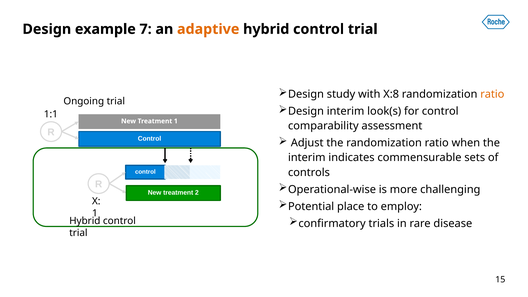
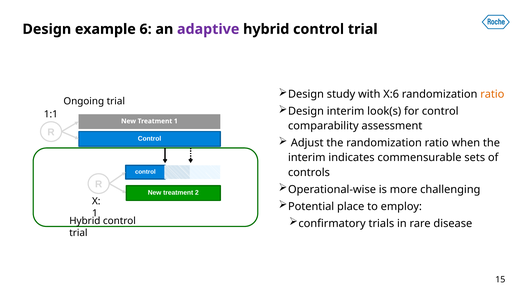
7: 7 -> 6 (146, 29)
adaptive colour: orange -> purple (208, 29)
X:8: X:8 -> X:6 (391, 94)
